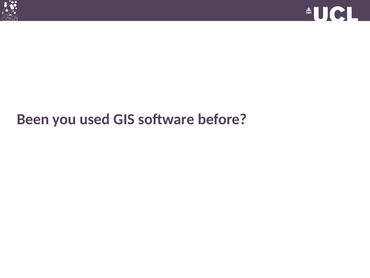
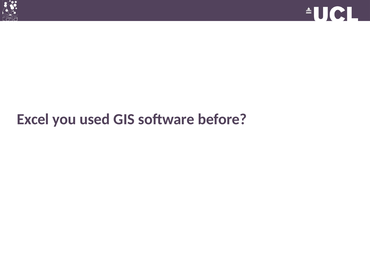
Been: Been -> Excel (33, 119)
